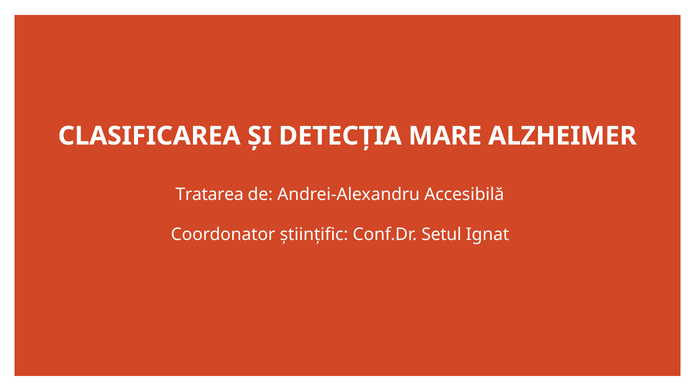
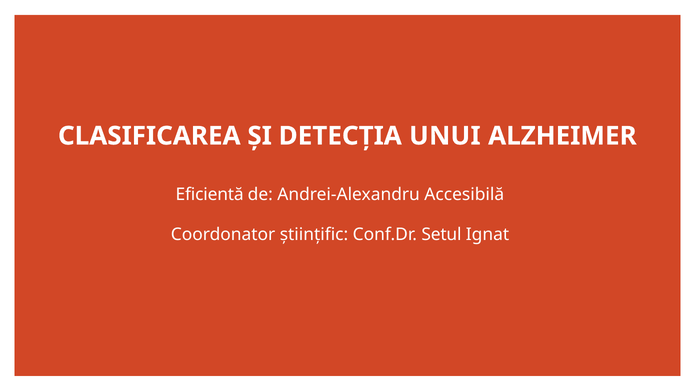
MARE: MARE -> UNUI (445, 136)
Tratarea: Tratarea -> Eficientă (210, 195)
